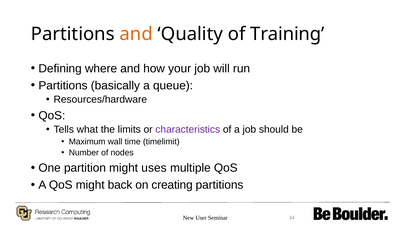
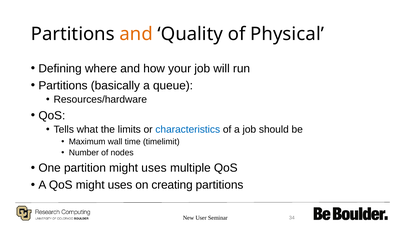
Training: Training -> Physical (287, 34)
characteristics colour: purple -> blue (188, 129)
QoS might back: back -> uses (120, 185)
